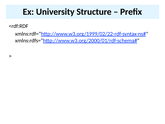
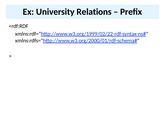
Structure: Structure -> Relations (94, 12)
